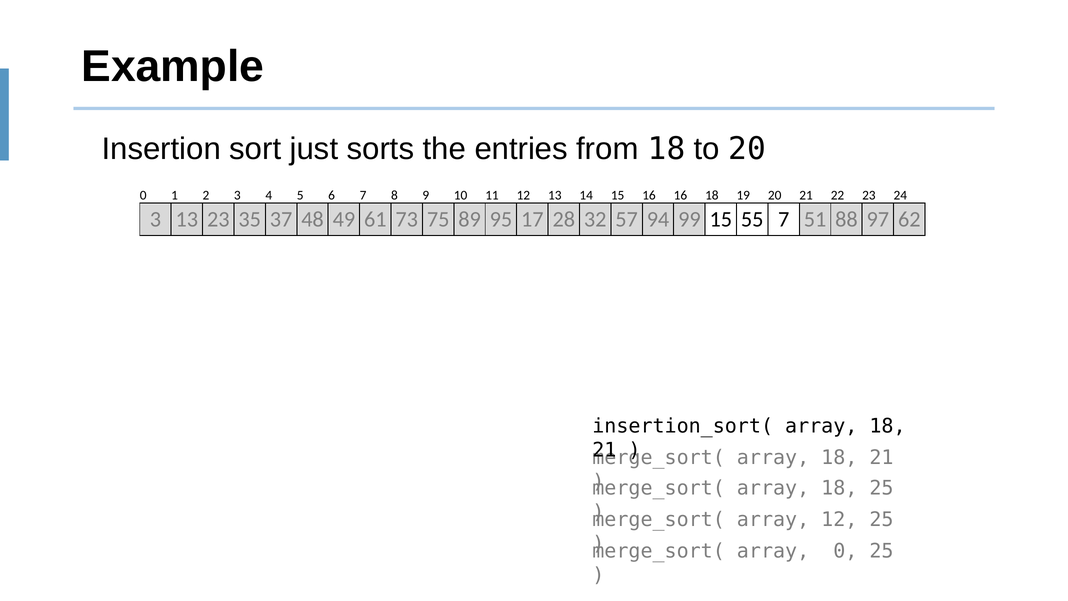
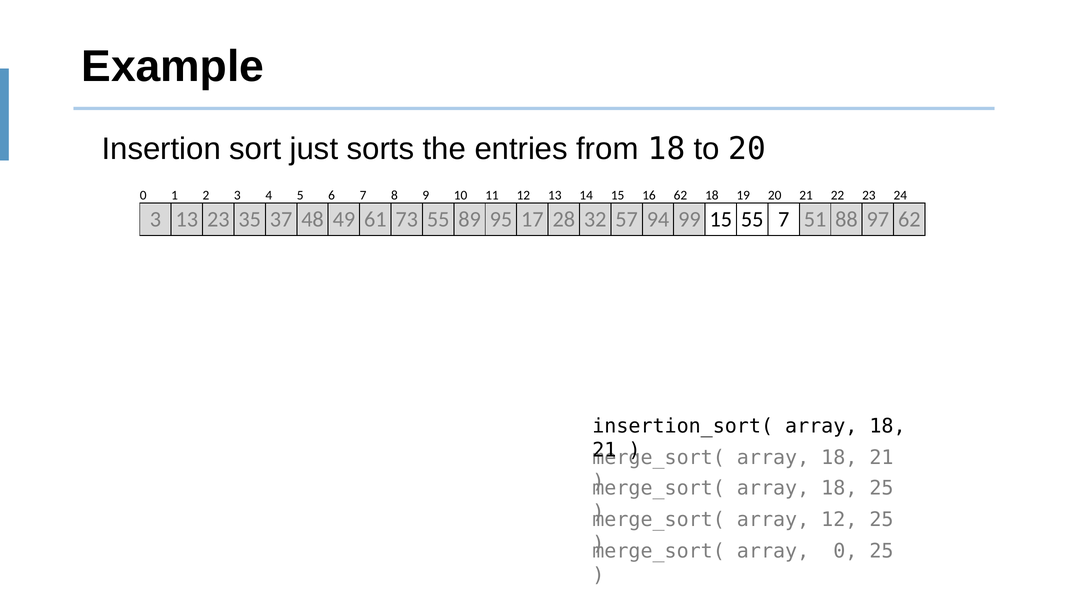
16 16: 16 -> 62 (680, 195)
73 75: 75 -> 55 (438, 219)
